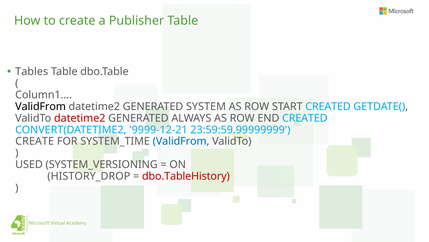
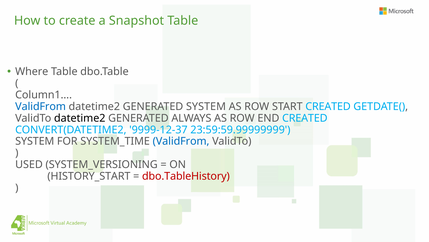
Publisher: Publisher -> Snapshot (137, 21)
Tables: Tables -> Where (32, 72)
ValidFrom colour: black -> blue (41, 106)
datetime2 colour: red -> black (80, 118)
9999-12-21: 9999-12-21 -> 9999-12-37 (158, 129)
CREATE: CREATE -> SYSTEM (35, 141)
HISTORY_DROP: HISTORY_DROP -> HISTORY_START (89, 176)
